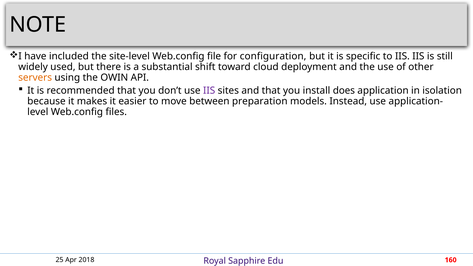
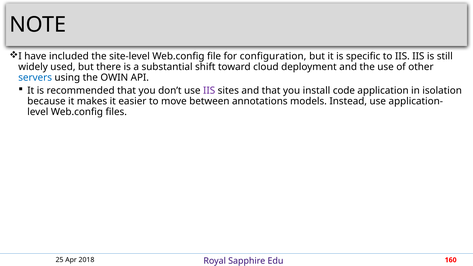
servers colour: orange -> blue (35, 77)
does: does -> code (344, 91)
preparation: preparation -> annotations (260, 101)
